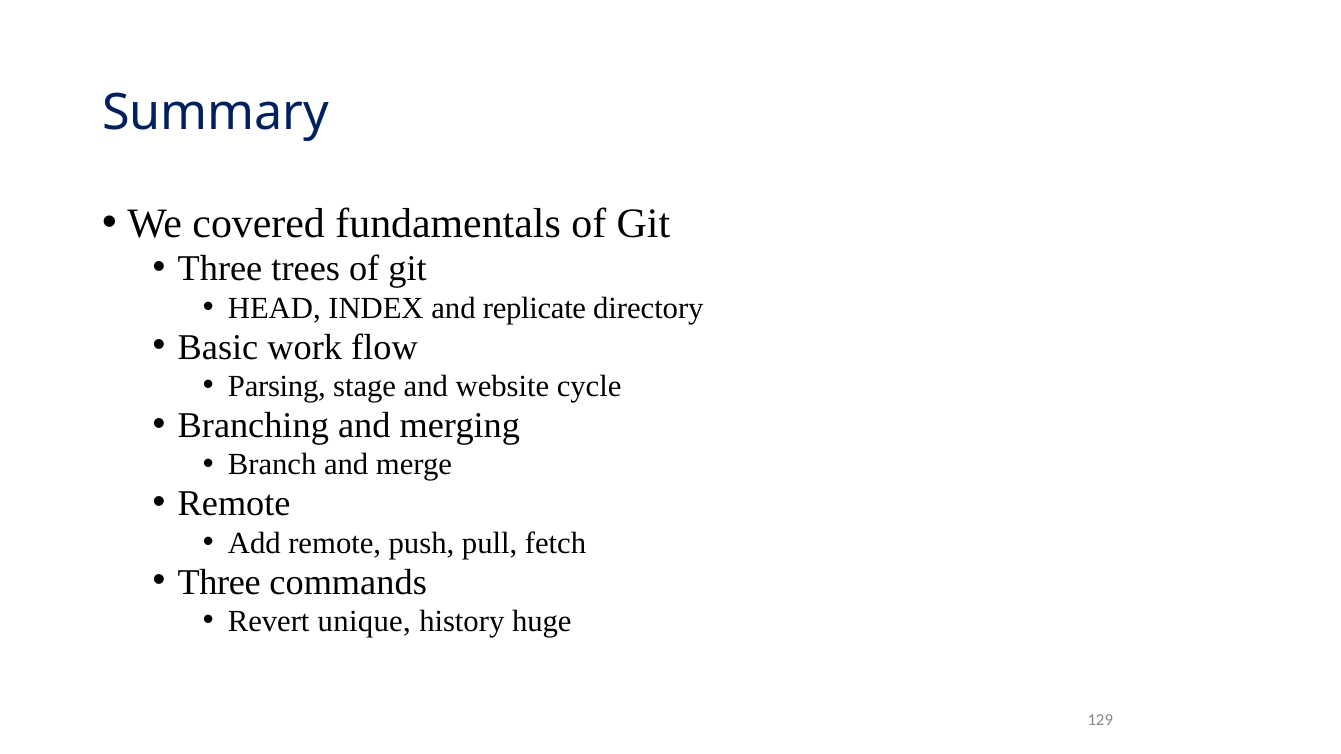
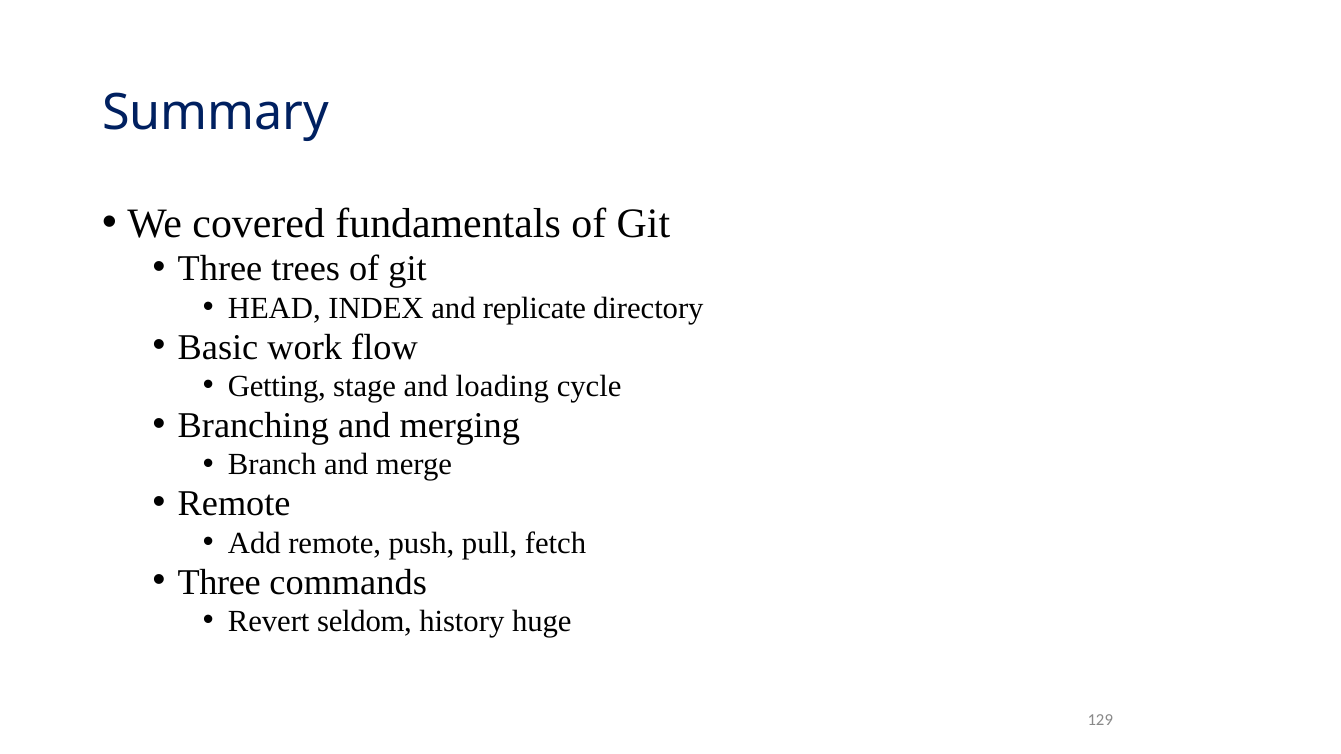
Parsing: Parsing -> Getting (277, 387)
website: website -> loading (502, 387)
unique: unique -> seldom (365, 622)
